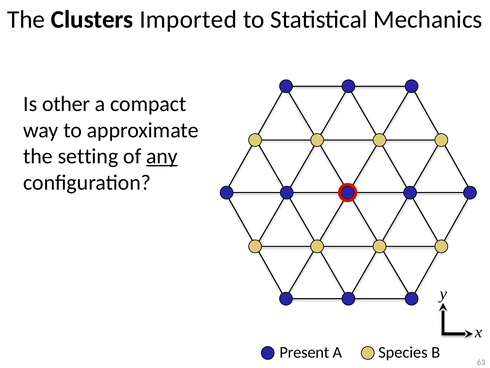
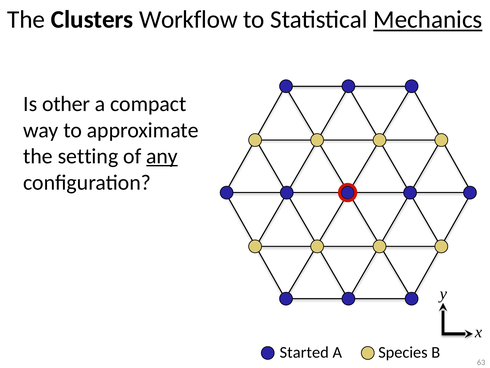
Imported: Imported -> Workflow (188, 20)
Mechanics underline: none -> present (428, 20)
Present: Present -> Started (304, 352)
